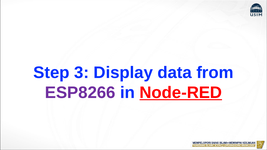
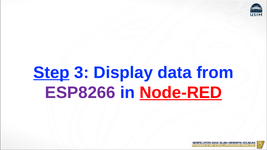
Step underline: none -> present (51, 73)
